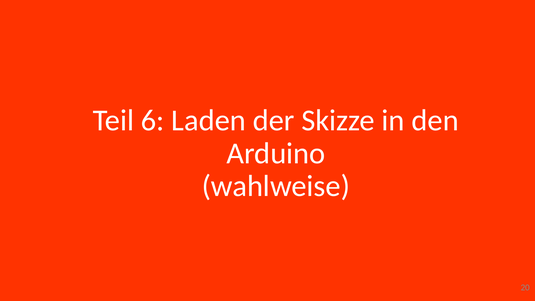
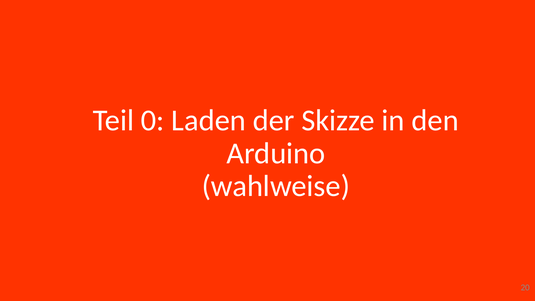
6: 6 -> 0 (153, 120)
